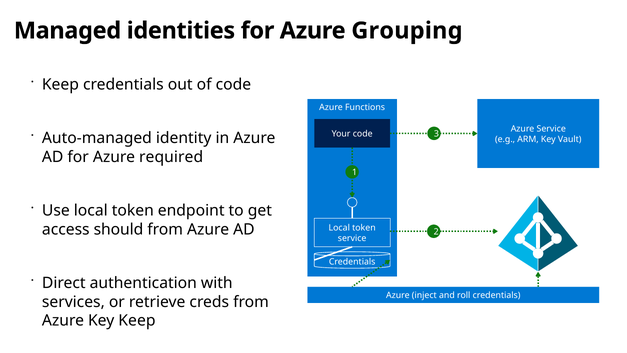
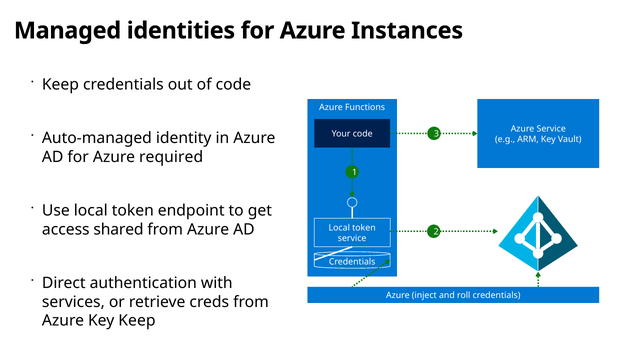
Grouping: Grouping -> Instances (407, 31)
should: should -> shared (119, 229)
